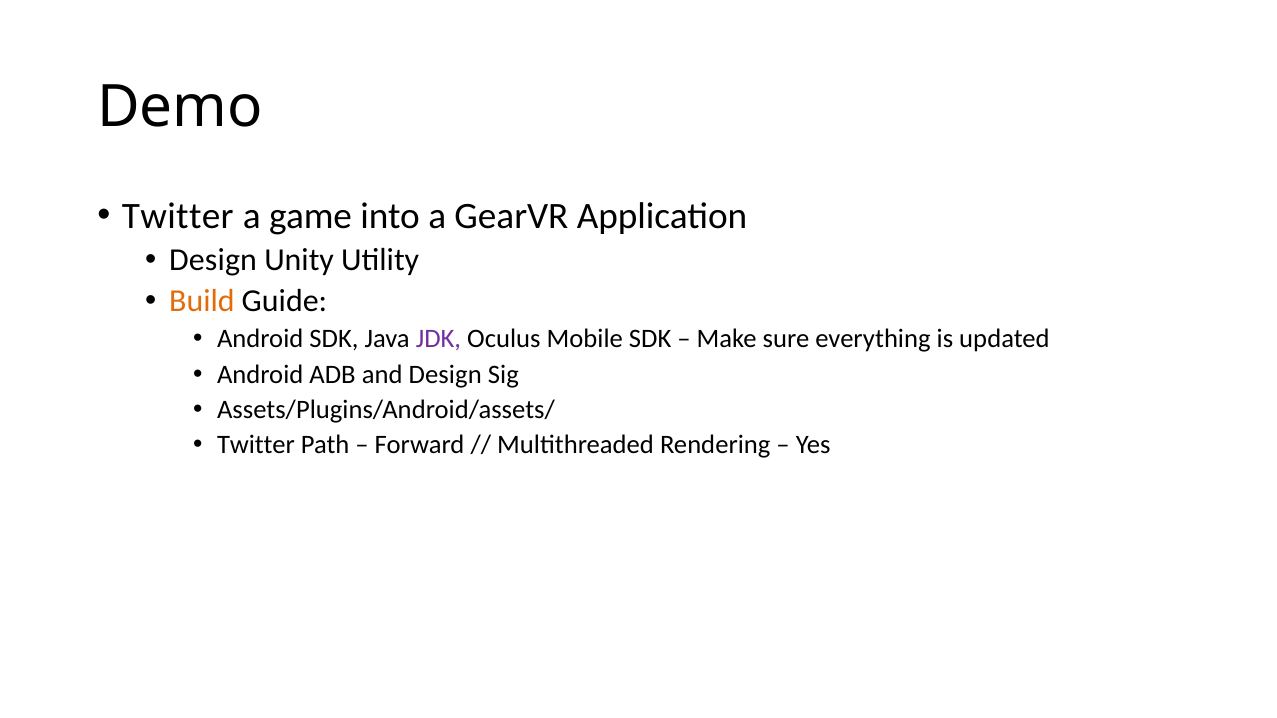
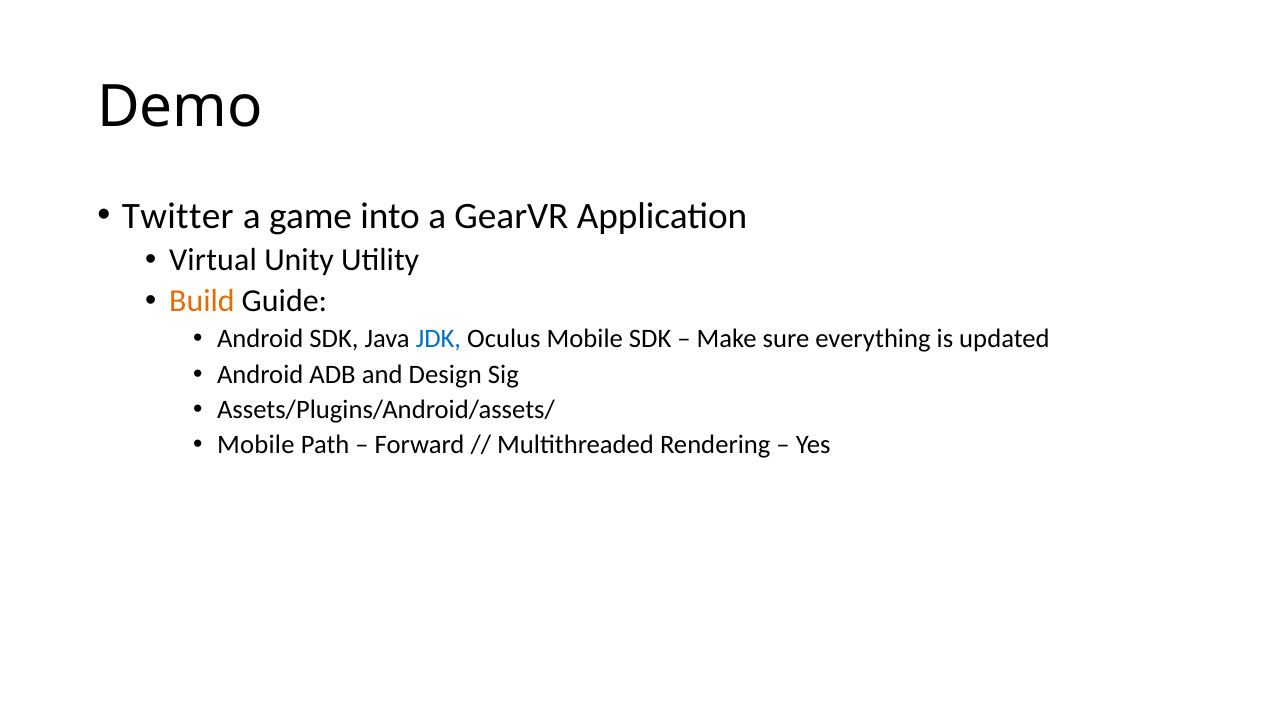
Design: Design -> Virtual (213, 260)
JDK colour: purple -> blue (438, 339)
Twitter: Twitter -> Mobile (256, 445)
